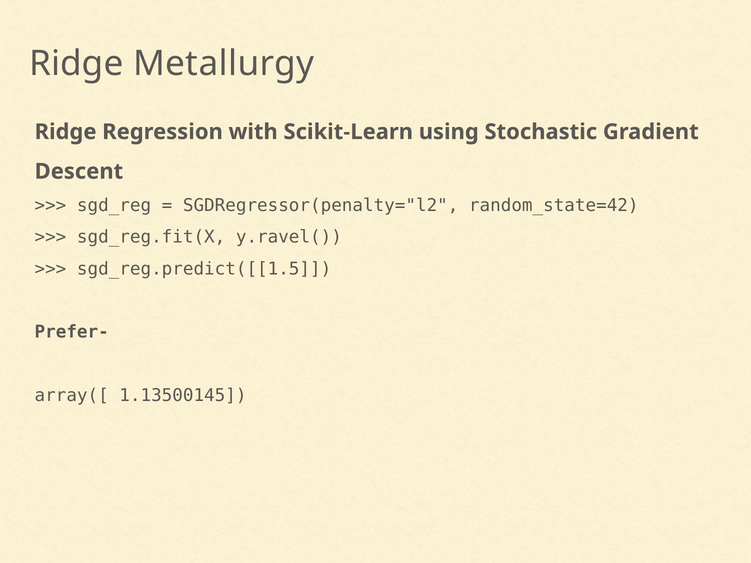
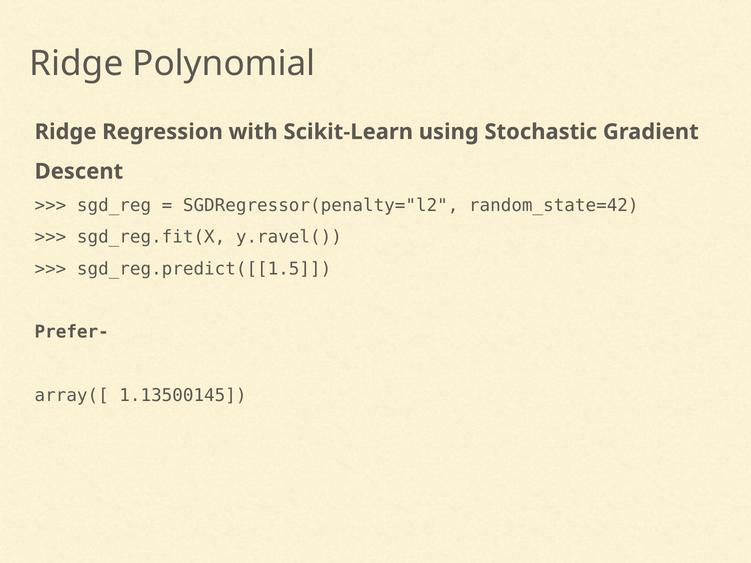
Metallurgy: Metallurgy -> Polynomial (224, 64)
